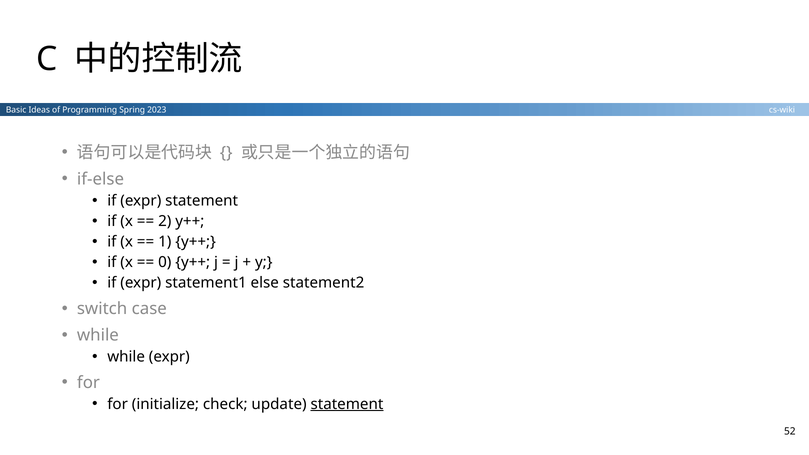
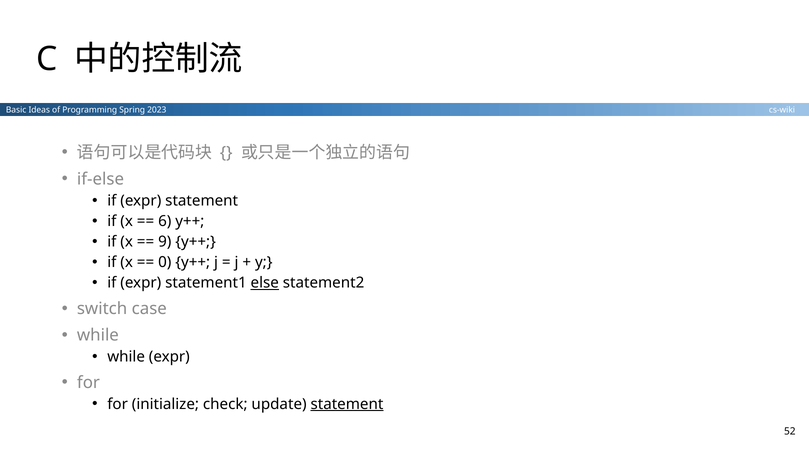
2: 2 -> 6 (165, 221)
1: 1 -> 9 (165, 242)
else underline: none -> present (265, 283)
